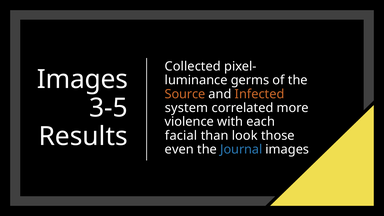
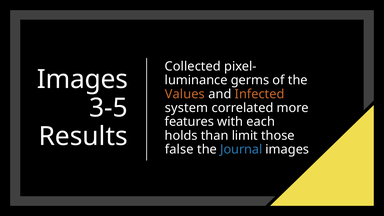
Source: Source -> Values (185, 94)
violence: violence -> features (189, 122)
facial: facial -> holds (181, 136)
look: look -> limit (245, 136)
even: even -> false (179, 149)
